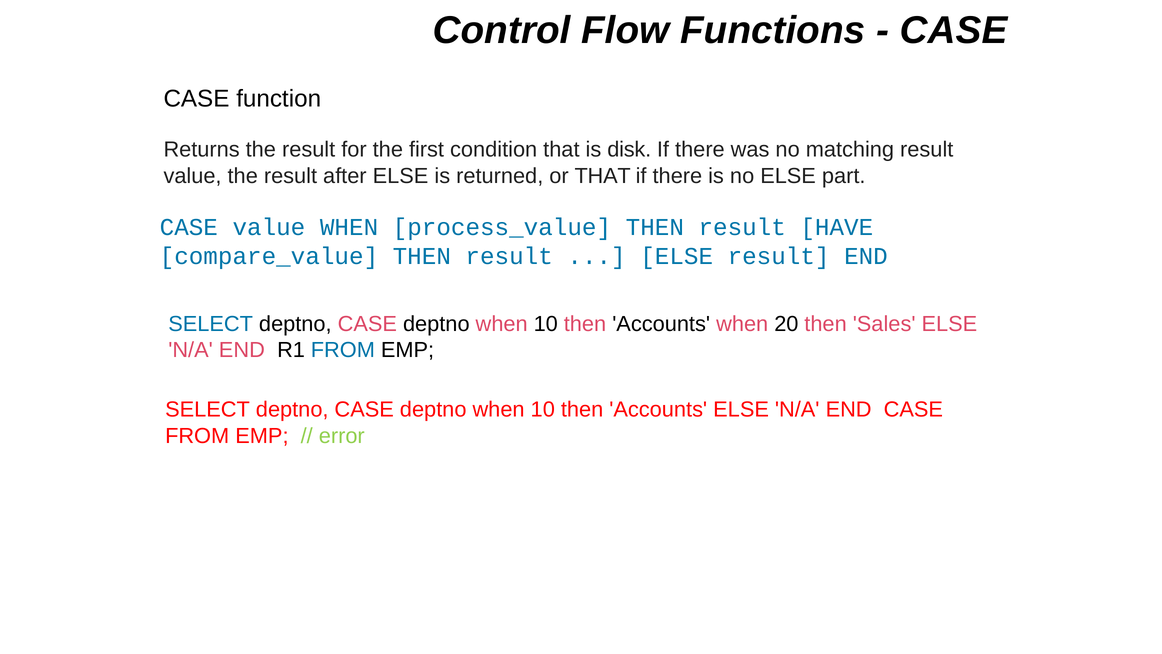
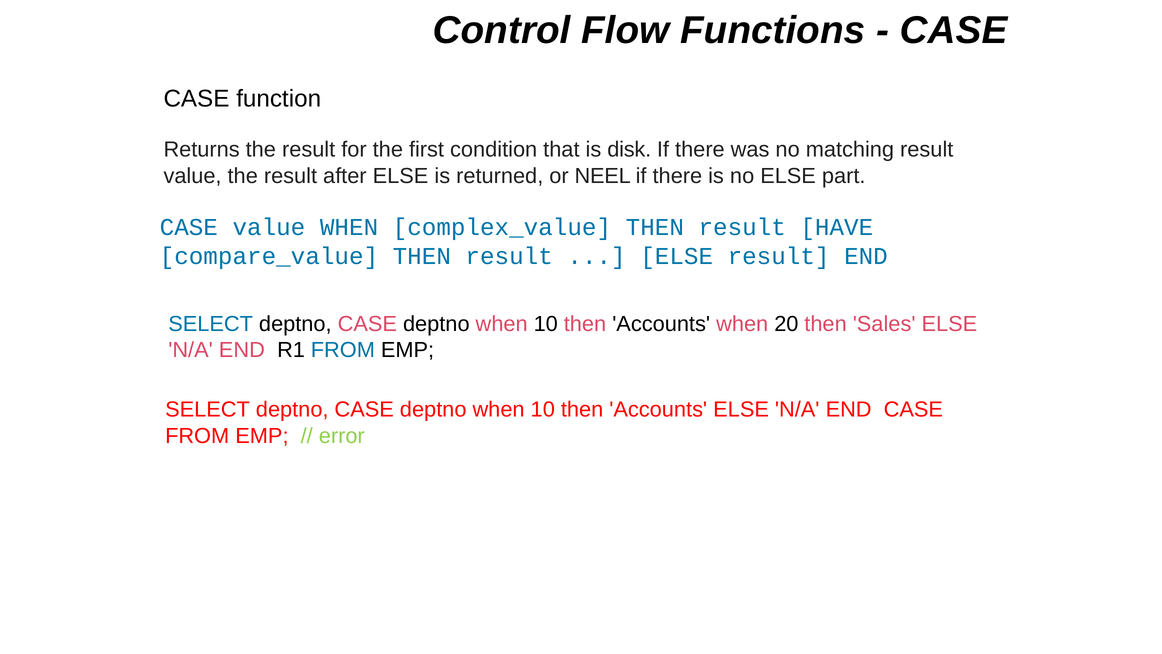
or THAT: THAT -> NEEL (603, 176)
process_value: process_value -> complex_value (502, 227)
